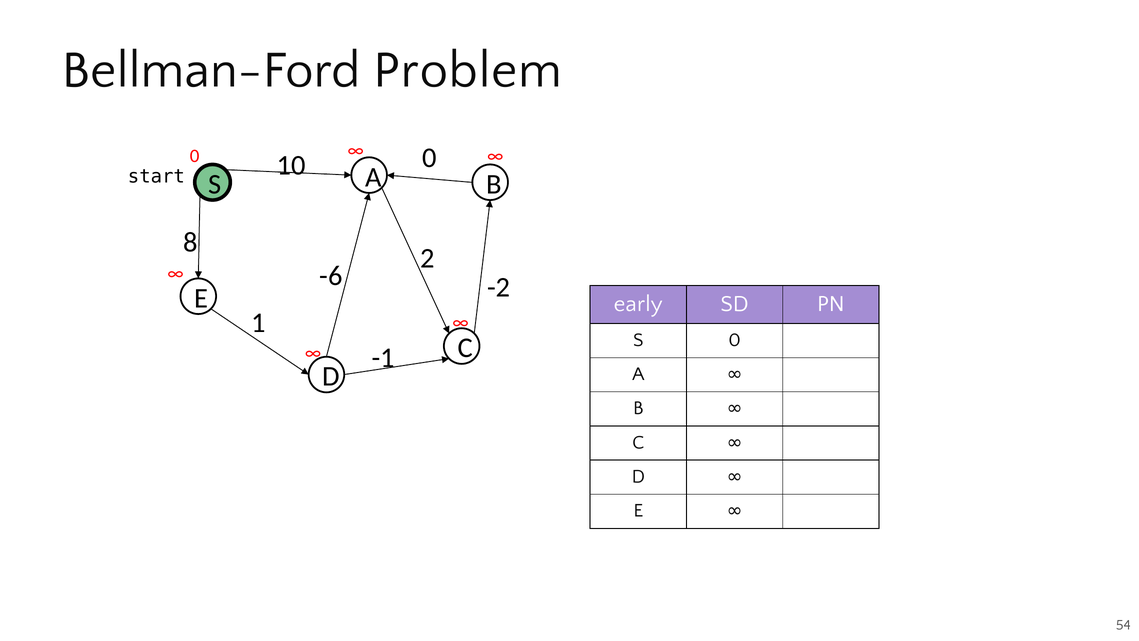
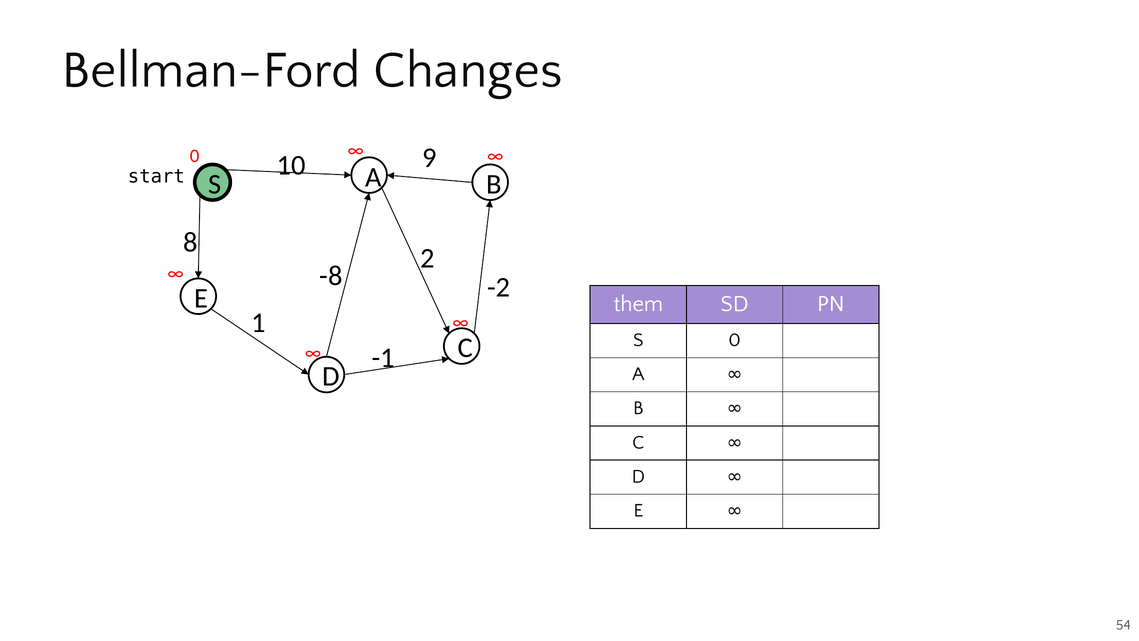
Problem: Problem -> Changes (468, 70)
10 0: 0 -> 9 (429, 158)
-6: -6 -> -8 (331, 276)
early: early -> them (638, 304)
